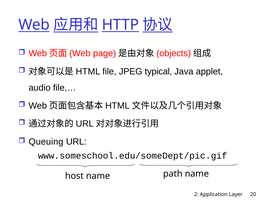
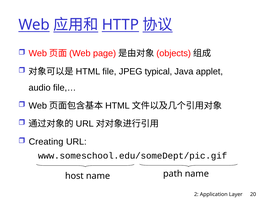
Queuing: Queuing -> Creating (46, 141)
